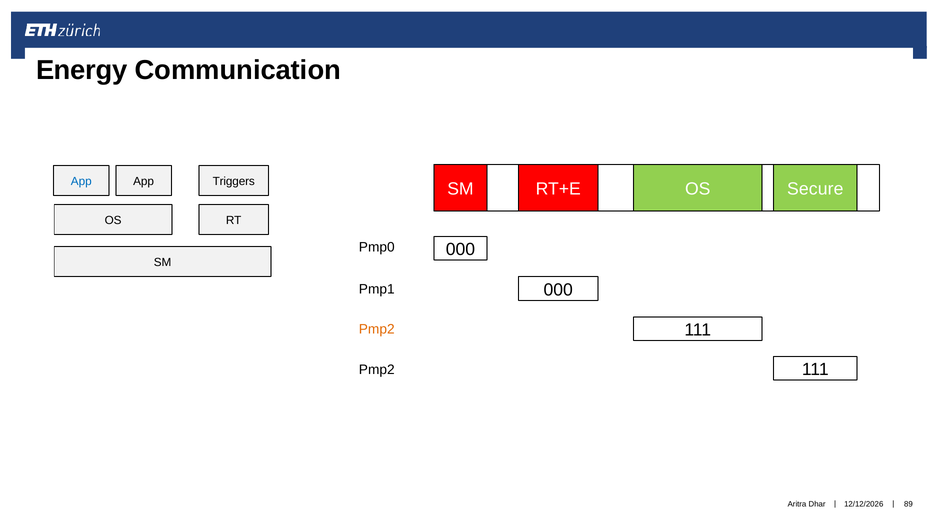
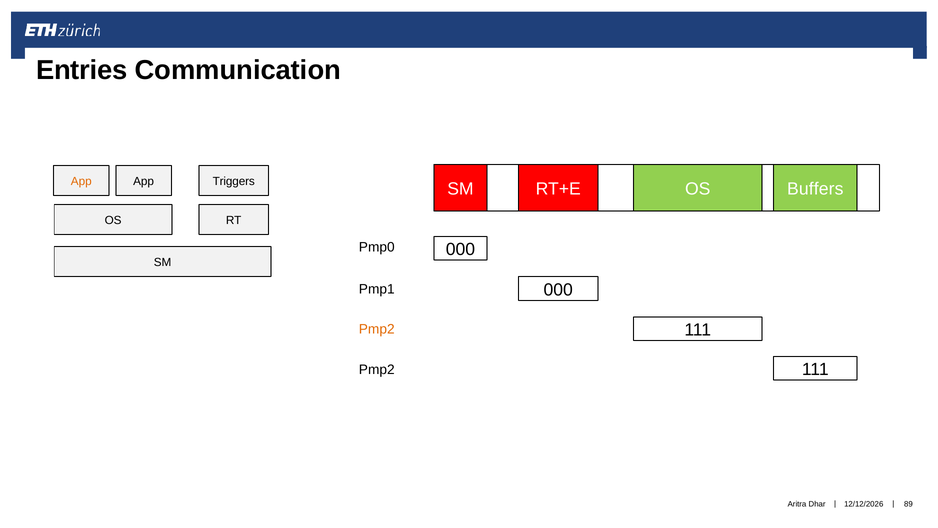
Energy: Energy -> Entries (82, 70)
App colour: blue -> orange (81, 181)
Secure: Secure -> Buffers (815, 189)
